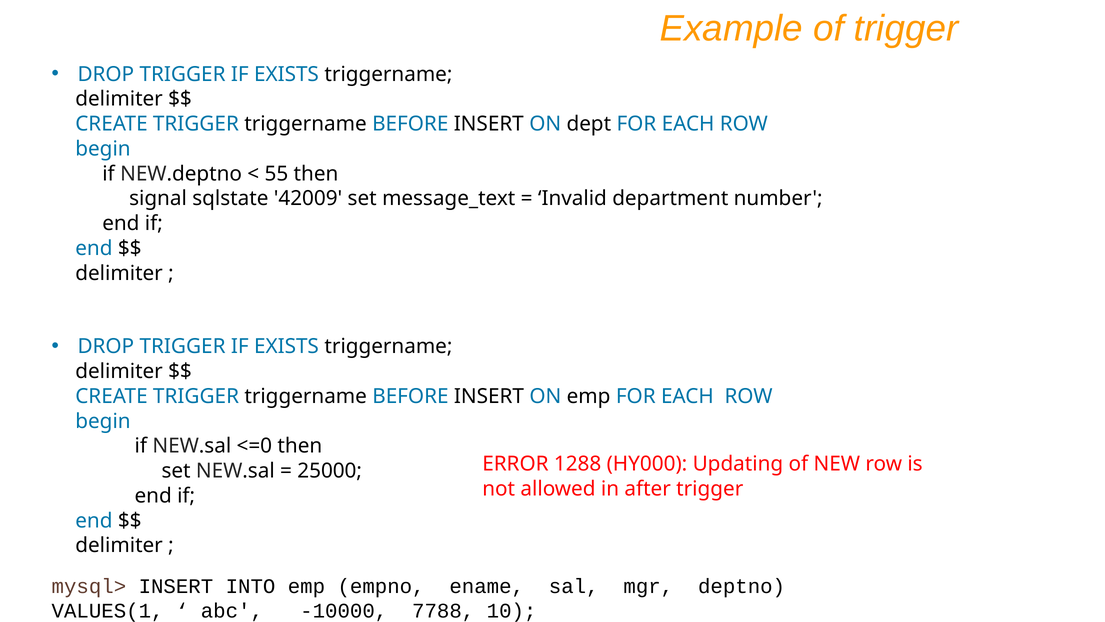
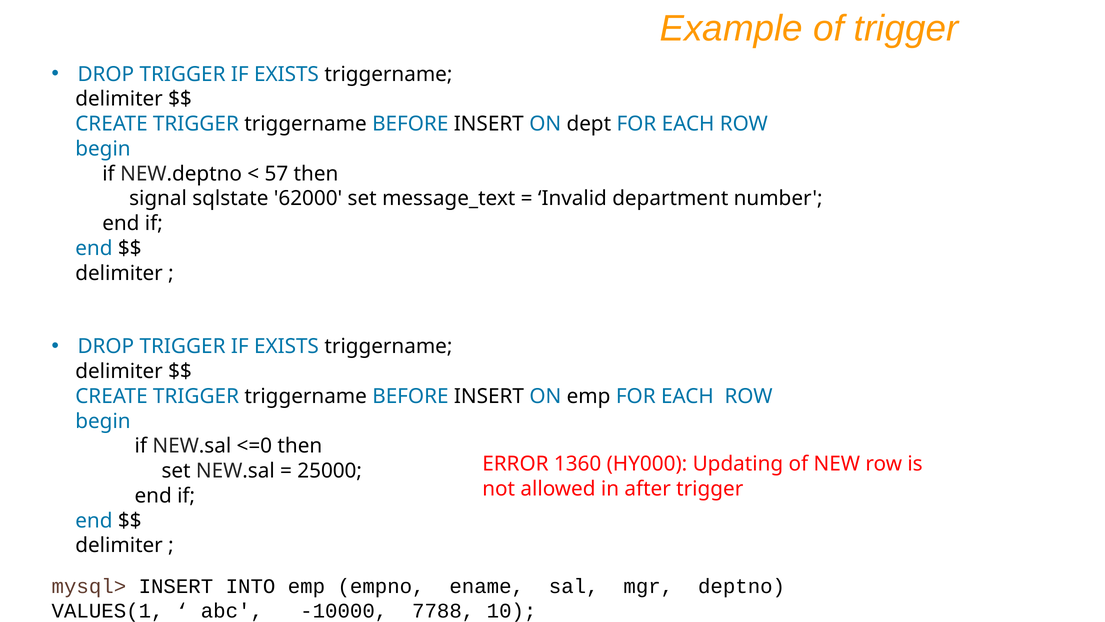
55: 55 -> 57 (276, 174)
42009: 42009 -> 62000 (308, 198)
1288: 1288 -> 1360 (578, 463)
